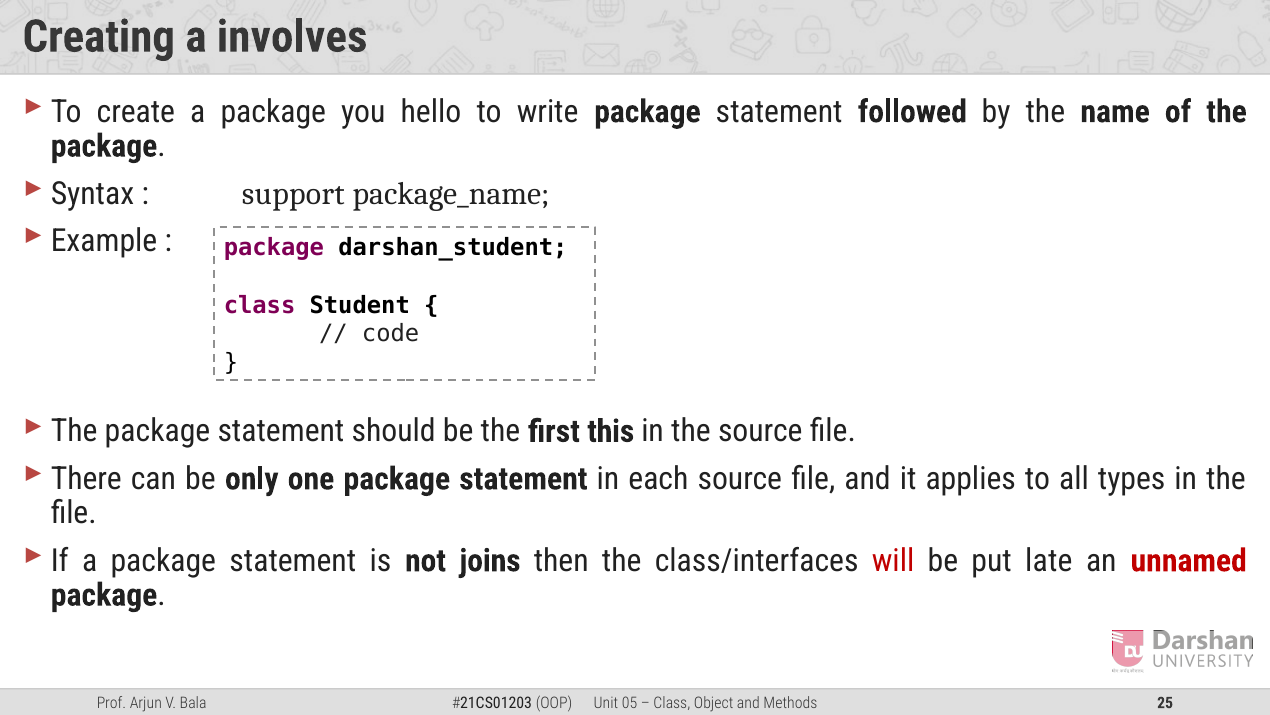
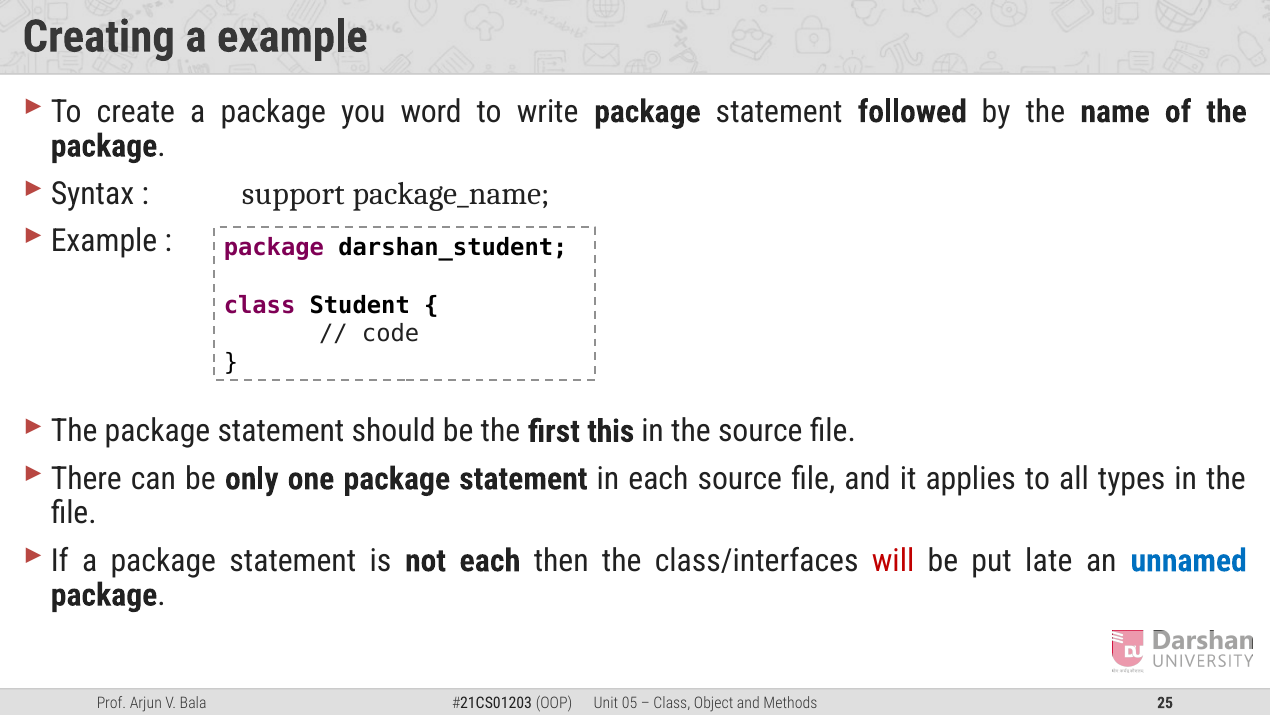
a involves: involves -> example (292, 37)
hello: hello -> word (431, 112)
not joins: joins -> each (490, 560)
unnamed colour: red -> blue (1189, 560)
